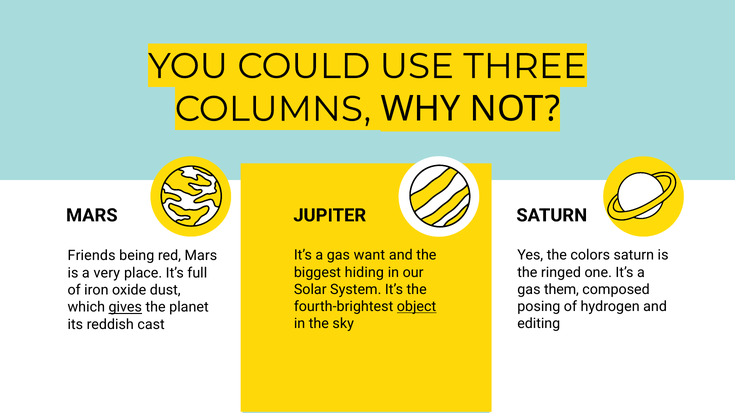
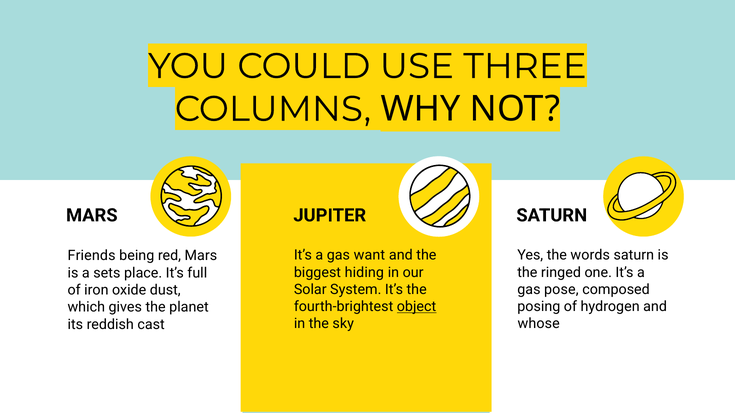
colors: colors -> words (590, 255)
very: very -> sets (107, 273)
them: them -> pose (561, 290)
gives underline: present -> none (125, 308)
editing: editing -> whose (539, 324)
